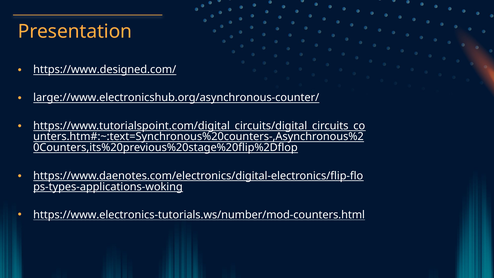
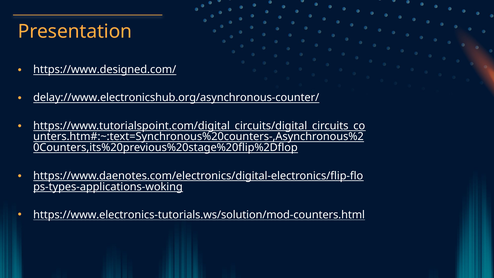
large://www.electronicshub.org/asynchronous-counter/: large://www.electronicshub.org/asynchronous-counter/ -> delay://www.electronicshub.org/asynchronous-counter/ (176, 98)
https://www.electronics-tutorials.ws/number/mod-counters.html: https://www.electronics-tutorials.ws/number/mod-counters.html -> https://www.electronics-tutorials.ws/solution/mod-counters.html (199, 215)
